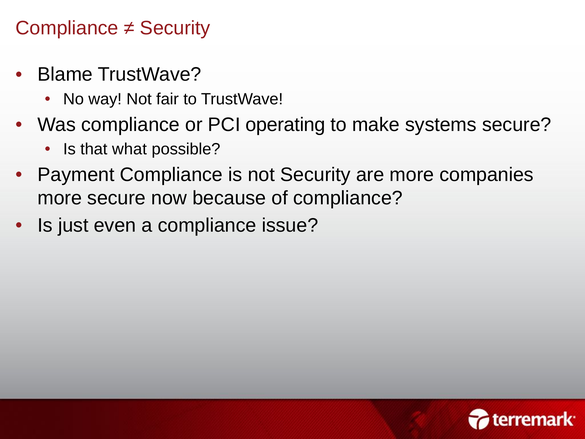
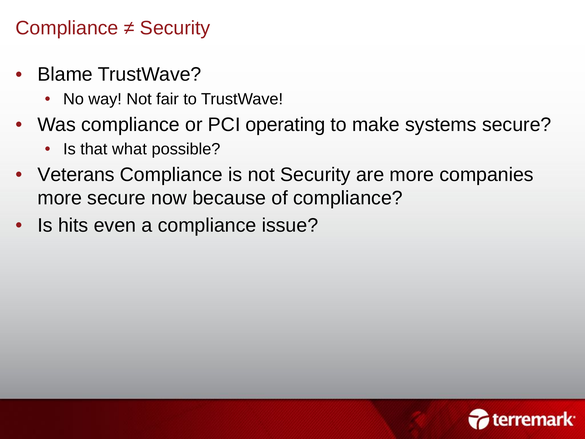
Payment: Payment -> Veterans (76, 175)
just: just -> hits (73, 225)
